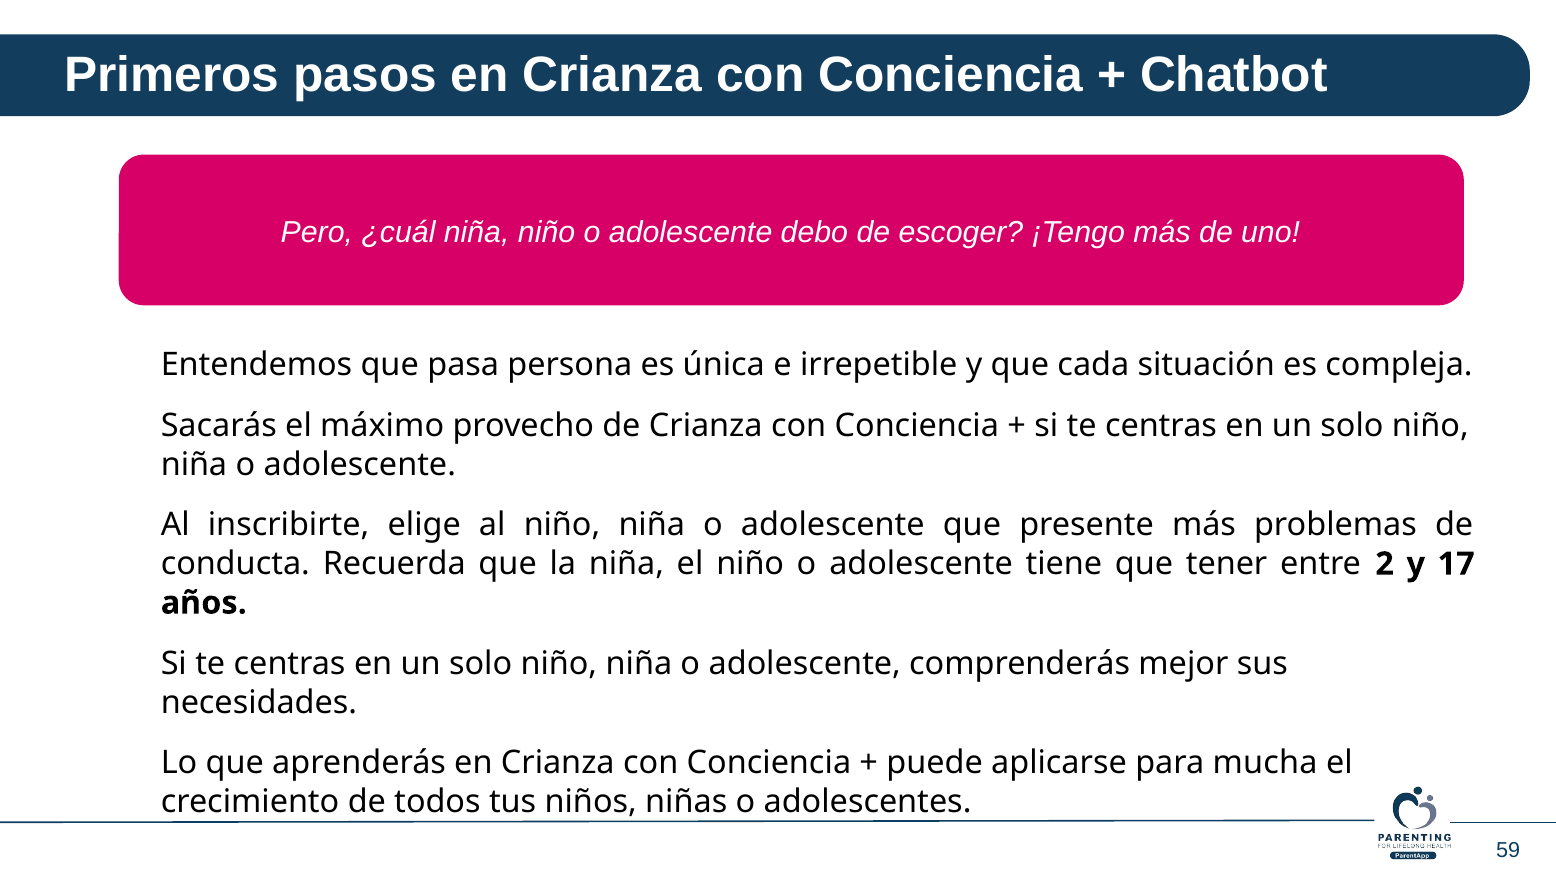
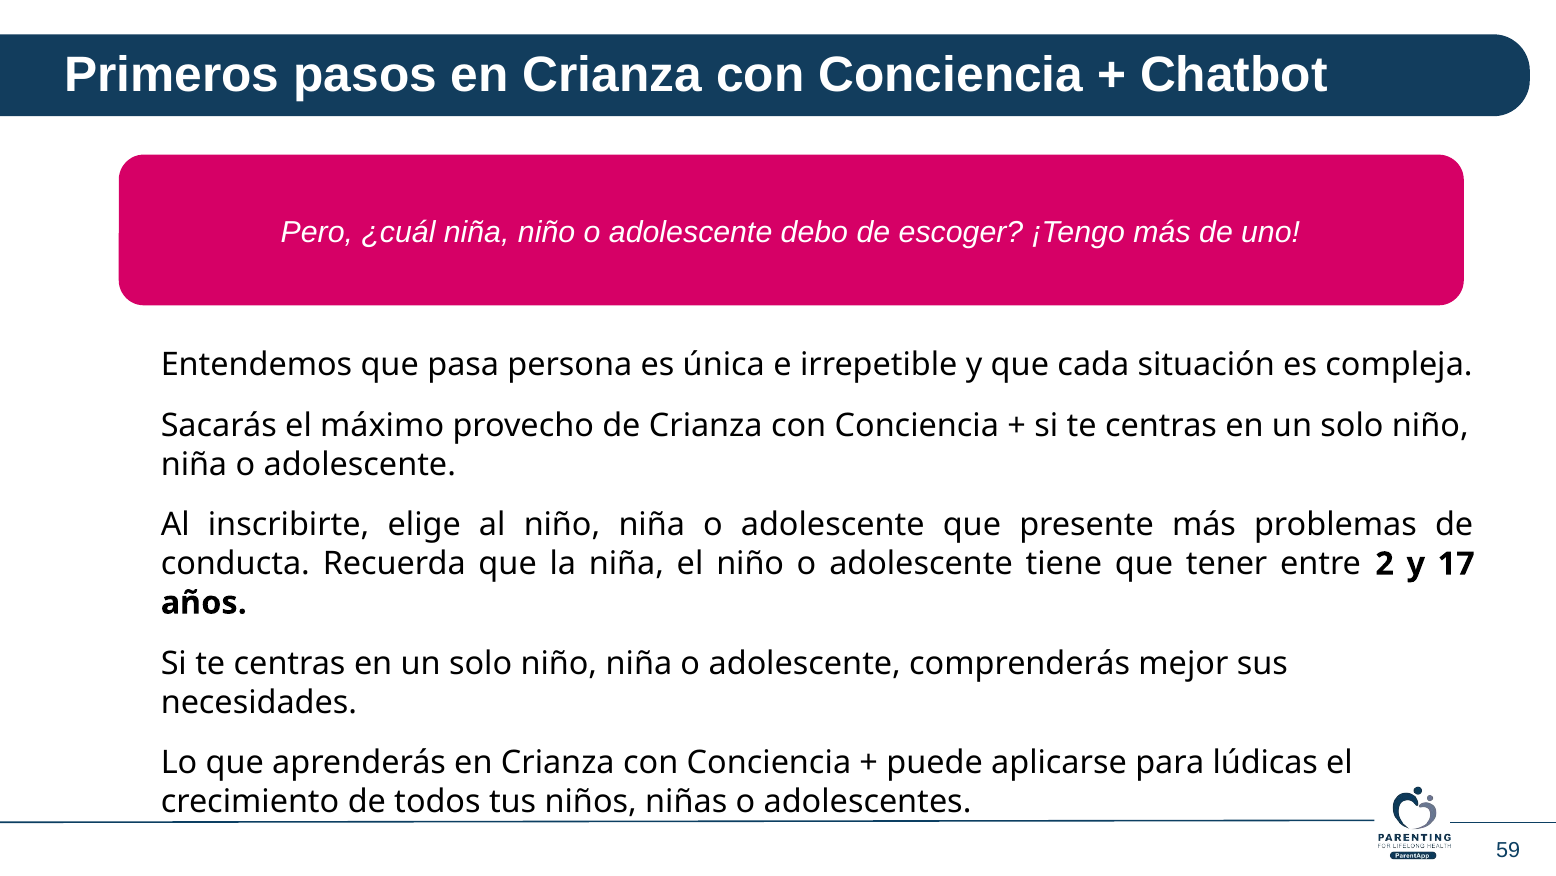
mucha: mucha -> lúdicas (1265, 762)
